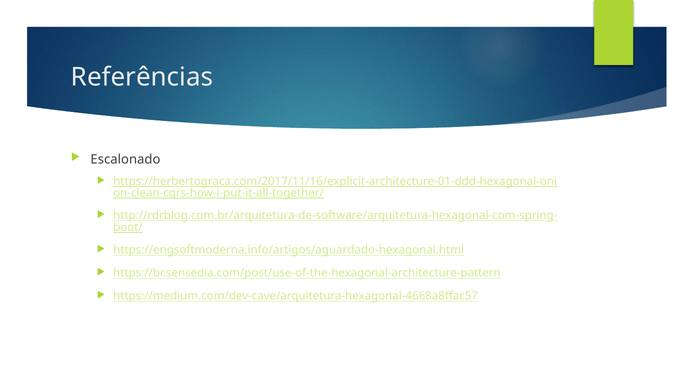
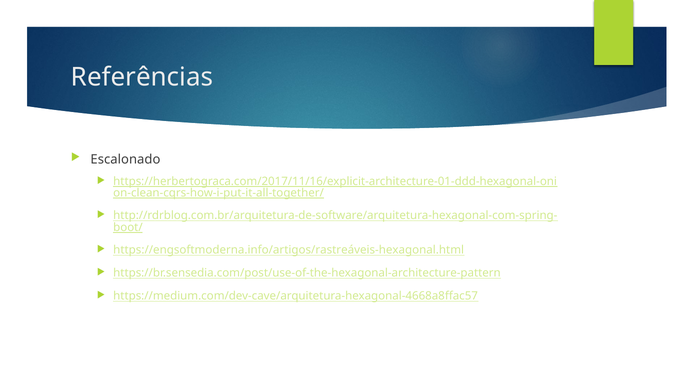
https://engsoftmoderna.info/artigos/aguardado-hexagonal.html: https://engsoftmoderna.info/artigos/aguardado-hexagonal.html -> https://engsoftmoderna.info/artigos/rastreáveis-hexagonal.html (289, 250)
